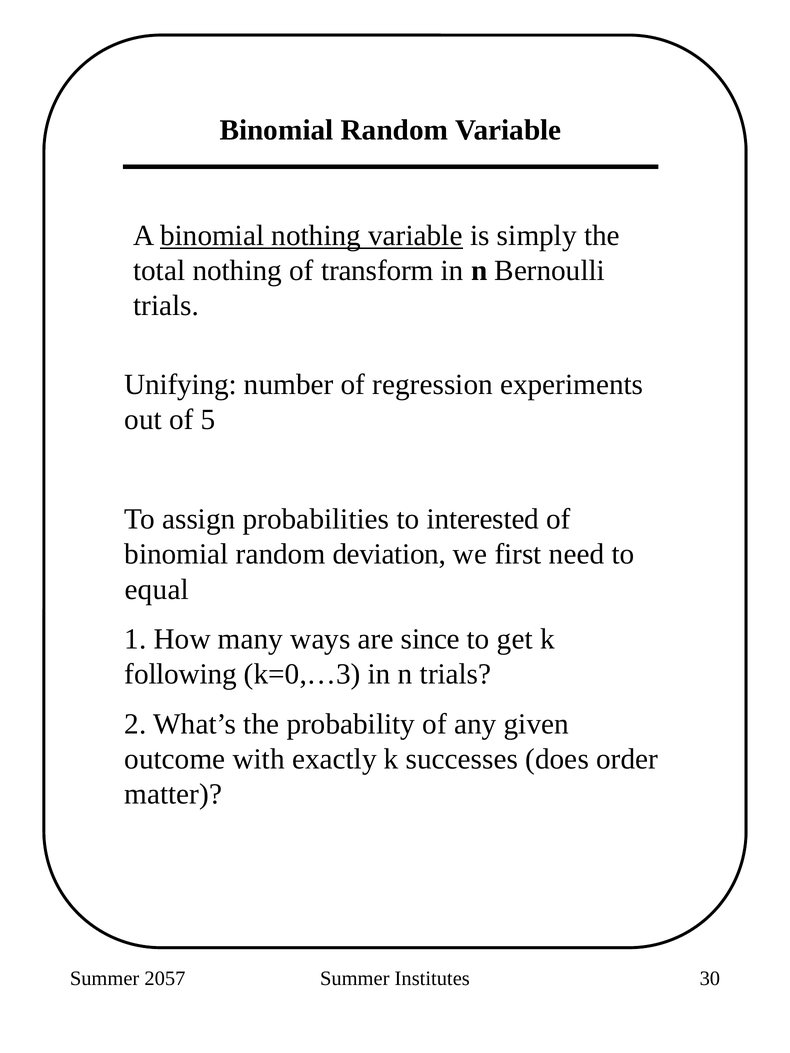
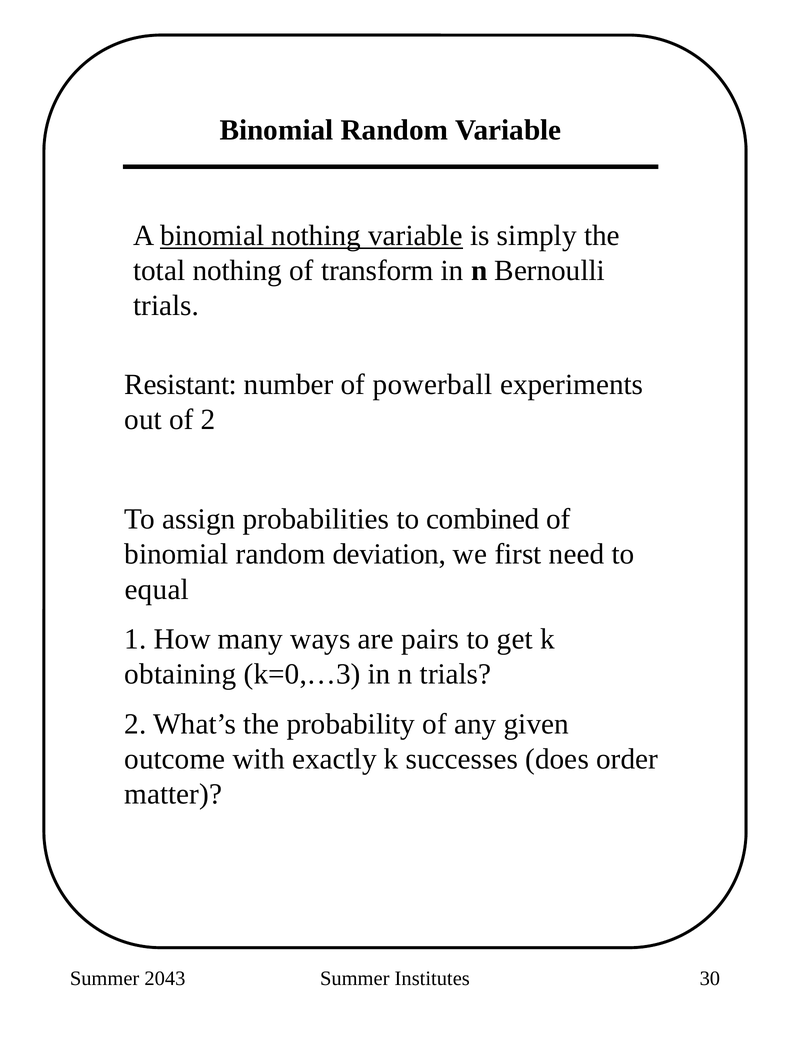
Unifying: Unifying -> Resistant (181, 385)
regression: regression -> powerball (432, 385)
of 5: 5 -> 2 (208, 420)
interested: interested -> combined (483, 519)
since: since -> pairs (430, 639)
following: following -> obtaining (180, 674)
2057: 2057 -> 2043 (165, 979)
